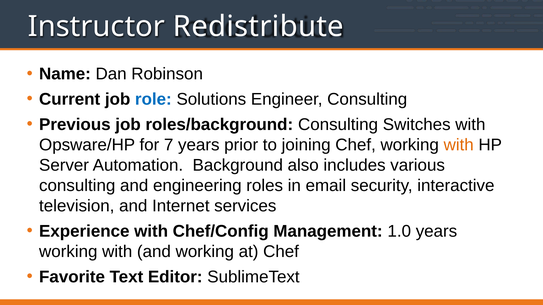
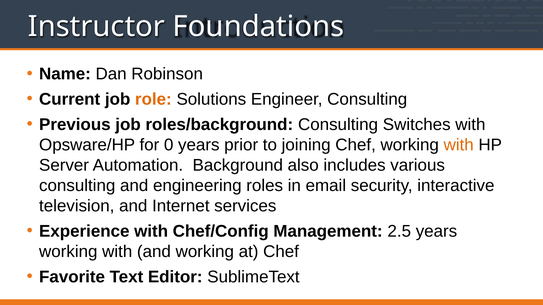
Redistribute: Redistribute -> Foundations (258, 26)
role colour: blue -> orange (153, 99)
7: 7 -> 0 (169, 145)
1.0: 1.0 -> 2.5 (399, 231)
